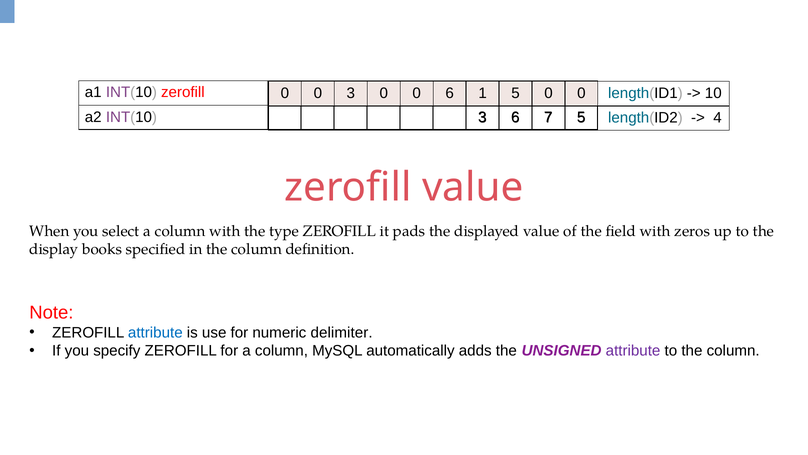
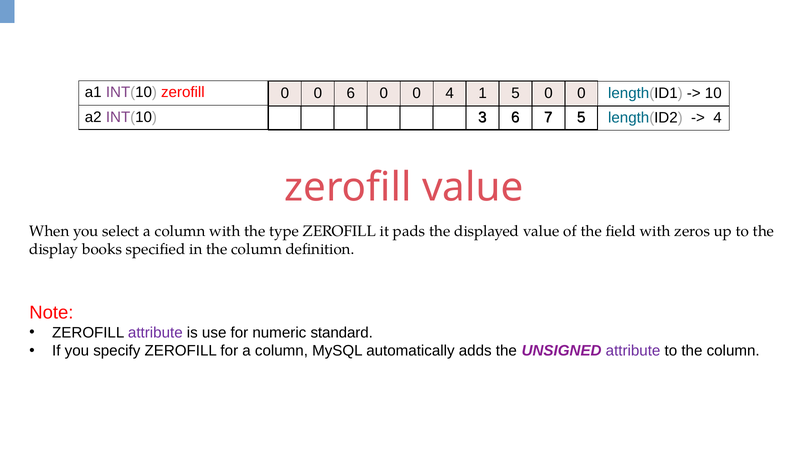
0 3: 3 -> 6 (351, 93)
0 6: 6 -> 4 (450, 93)
attribute colour: blue -> purple (155, 332)
delimiter: delimiter -> standard (342, 332)
